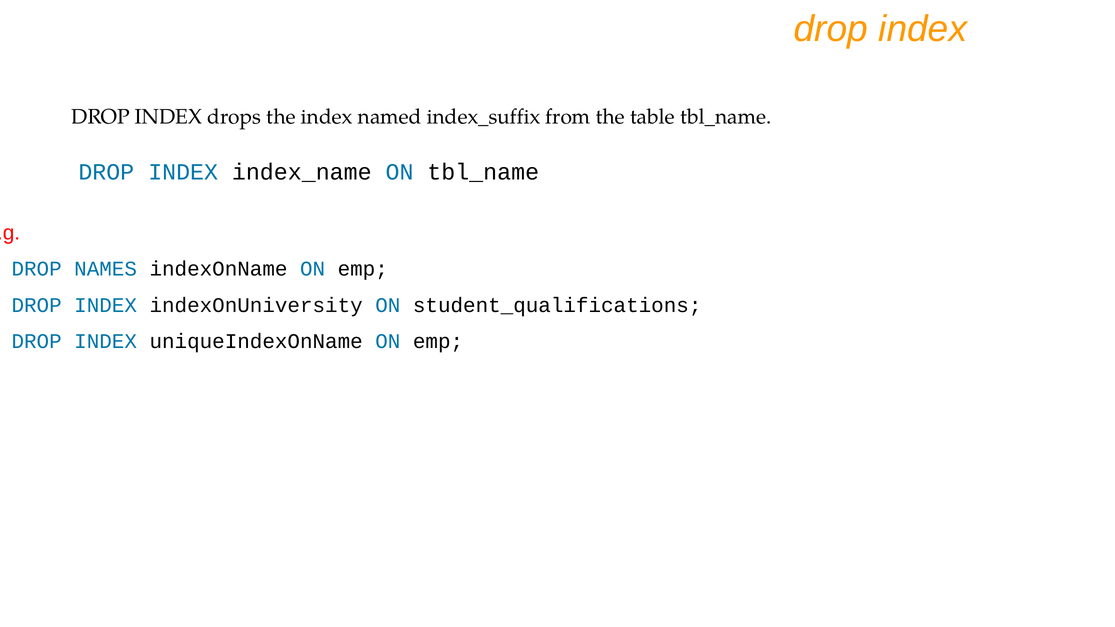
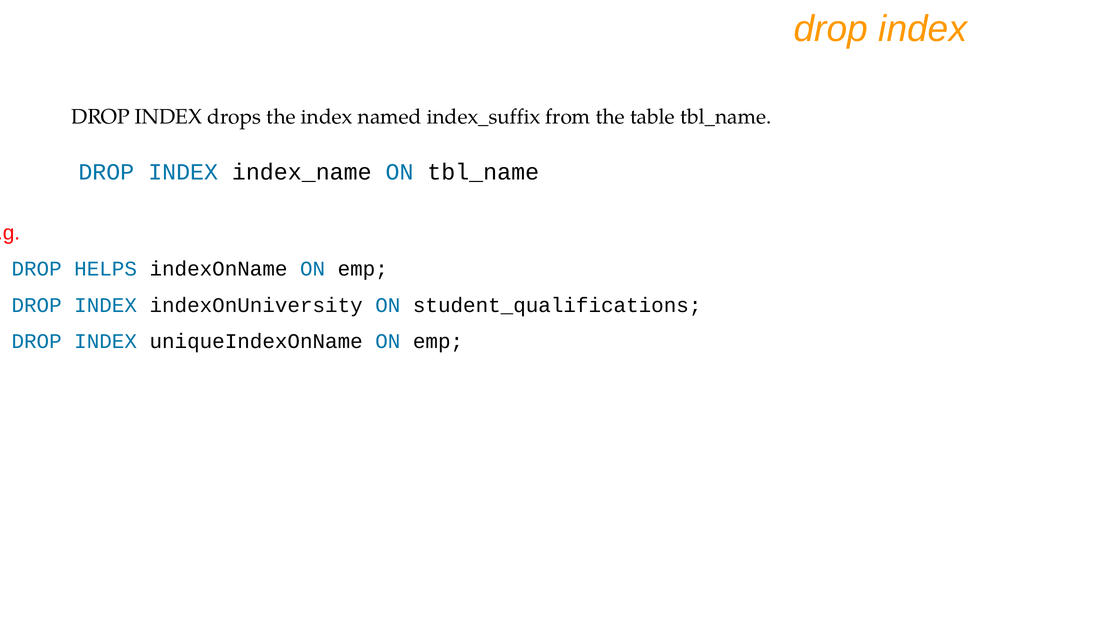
NAMES: NAMES -> HELPS (106, 269)
